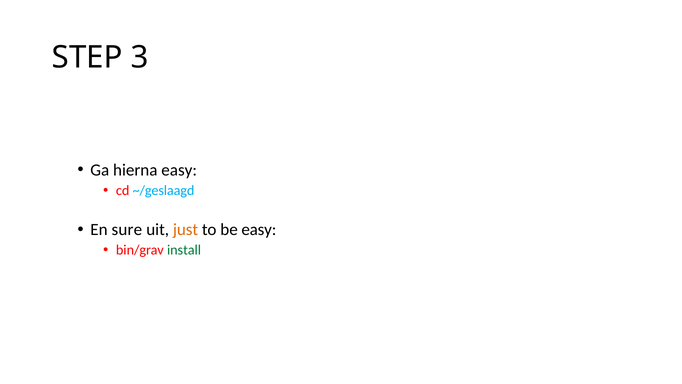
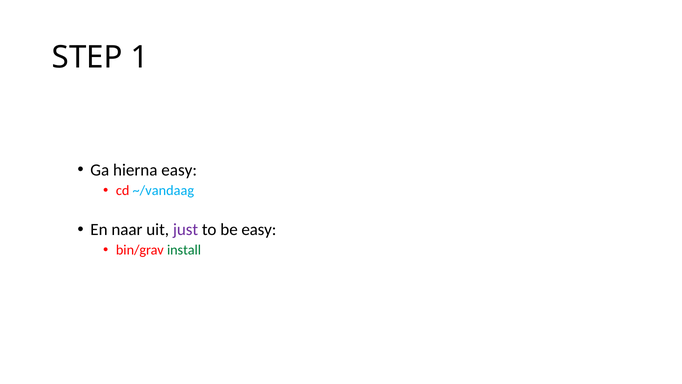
3: 3 -> 1 (140, 57)
~/geslaagd: ~/geslaagd -> ~/vandaag (163, 190)
sure: sure -> naar (127, 230)
just colour: orange -> purple (186, 230)
